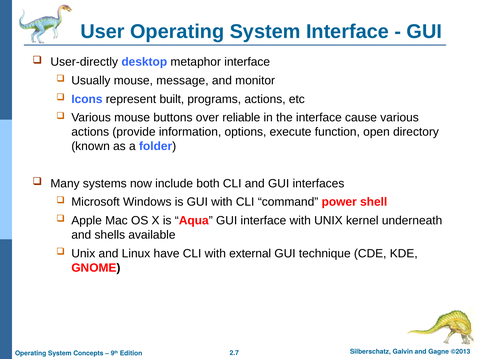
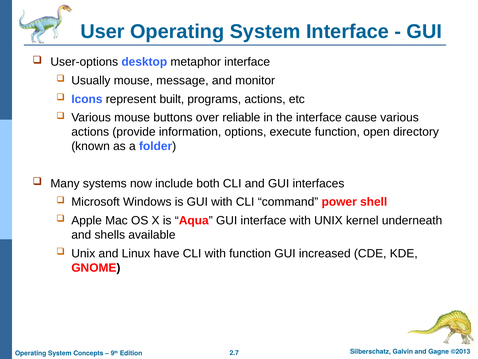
User-directly: User-directly -> User-options (84, 62)
with external: external -> function (250, 253)
technique: technique -> increased (325, 253)
